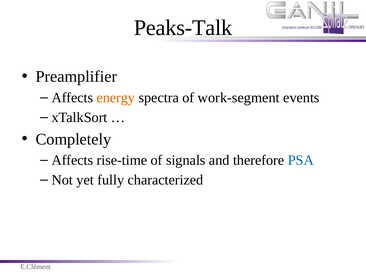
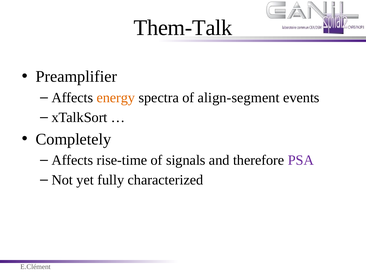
Peaks-Talk: Peaks-Talk -> Them-Talk (183, 28)
work-segment: work-segment -> align-segment (239, 98)
PSA colour: blue -> purple (301, 160)
